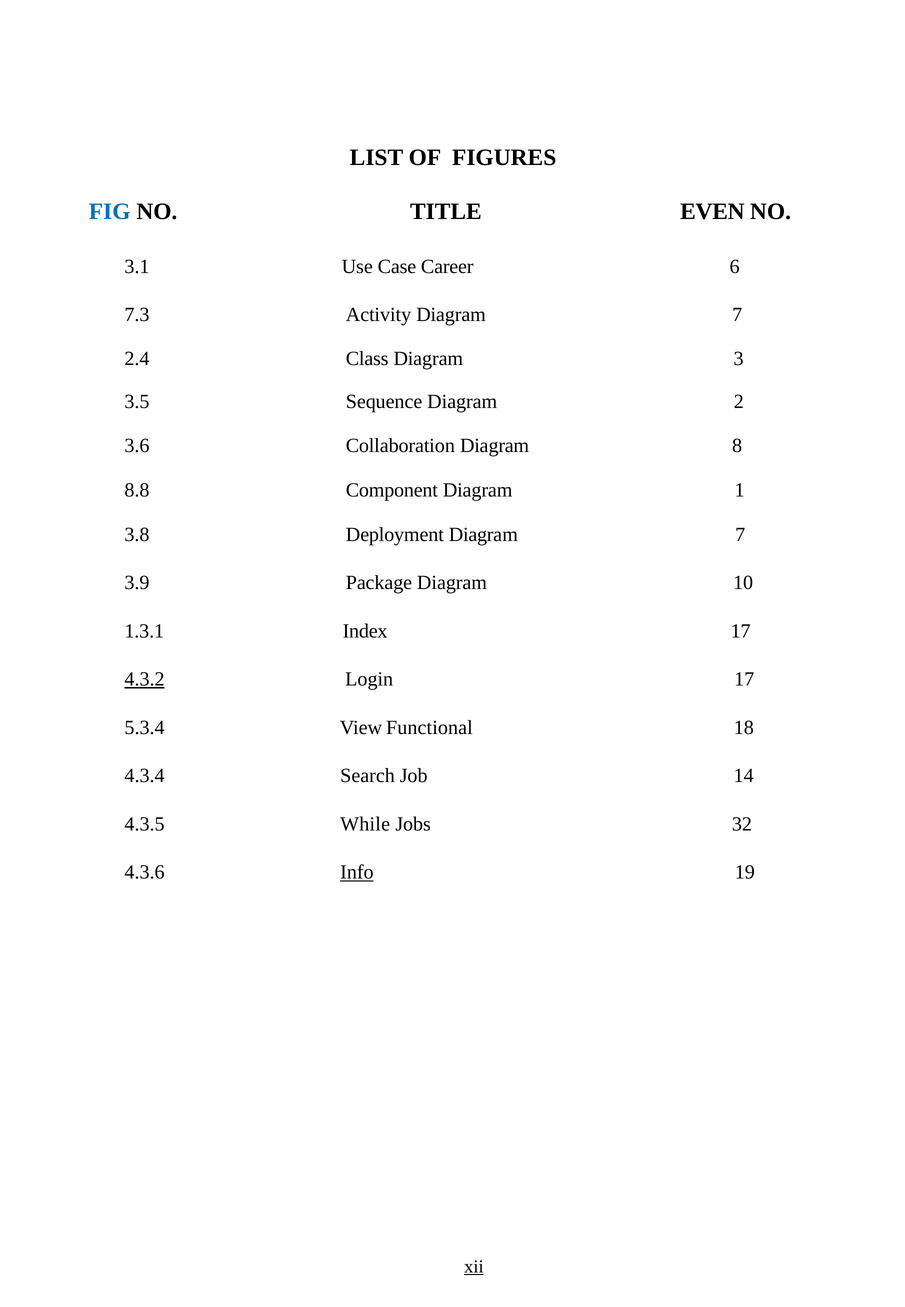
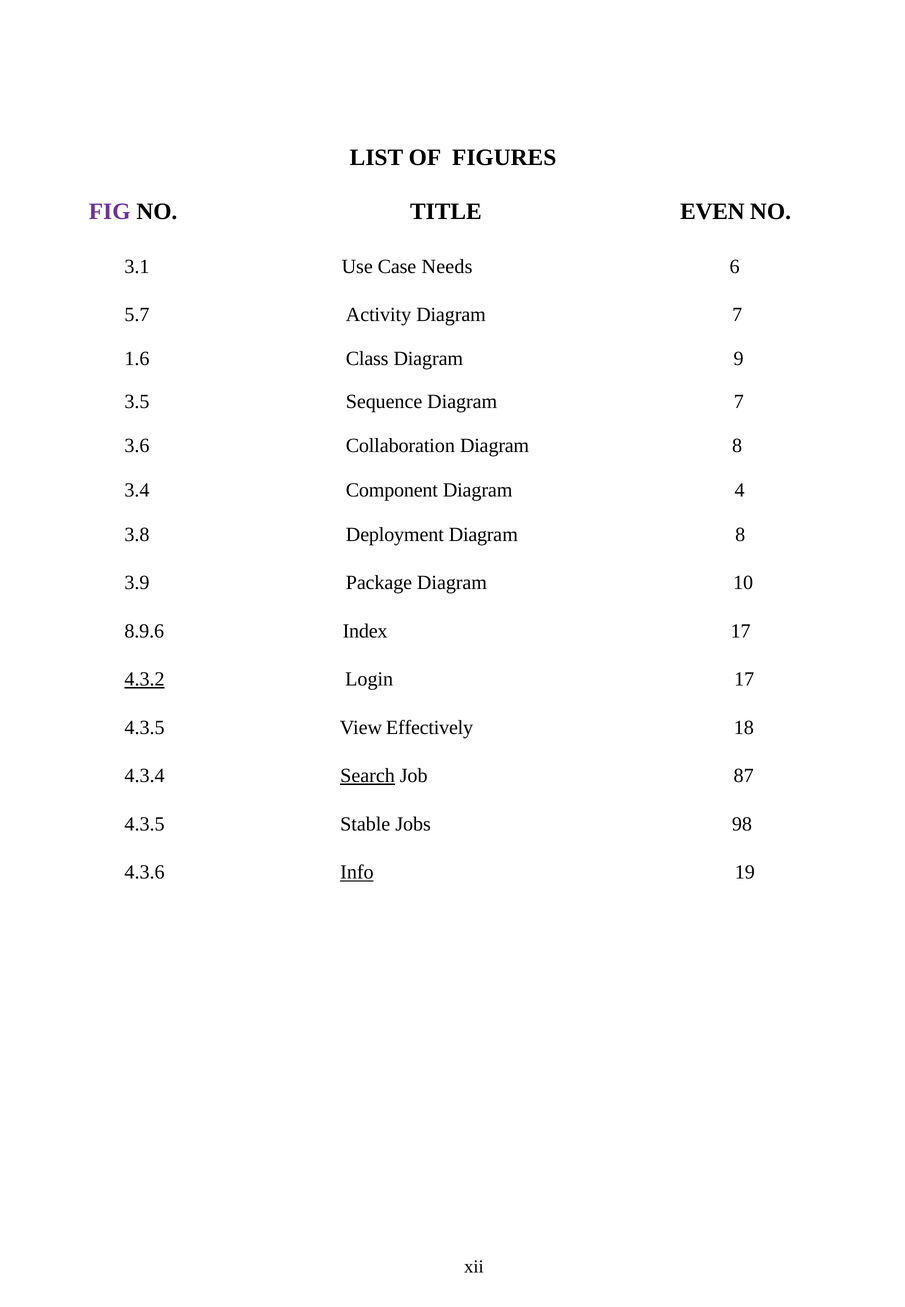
FIG colour: blue -> purple (110, 212)
Career: Career -> Needs (447, 267)
7.3: 7.3 -> 5.7 (137, 315)
2.4: 2.4 -> 1.6 (137, 358)
3: 3 -> 9 (739, 358)
Sequence Diagram 2: 2 -> 7 (739, 402)
8.8: 8.8 -> 3.4 (137, 490)
1: 1 -> 4 (740, 490)
Deployment Diagram 7: 7 -> 8 (740, 535)
1.3.1: 1.3.1 -> 8.9.6 (144, 631)
5.3.4: 5.3.4 -> 4.3.5 (145, 728)
Functional: Functional -> Effectively (430, 728)
Search underline: none -> present (368, 776)
14: 14 -> 87 (744, 776)
While: While -> Stable (365, 824)
32: 32 -> 98 (742, 824)
xii underline: present -> none (474, 1267)
